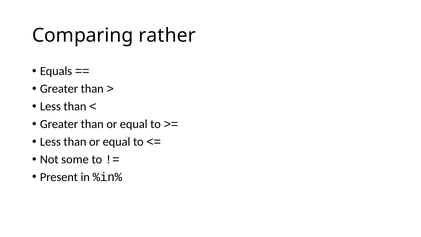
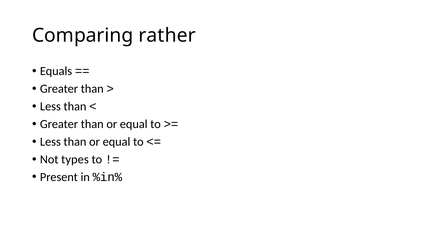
some: some -> types (75, 159)
